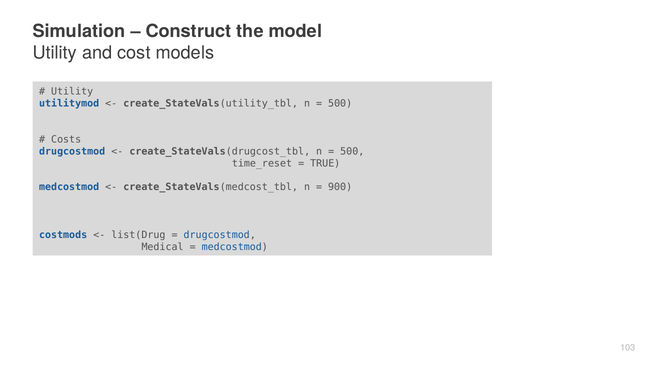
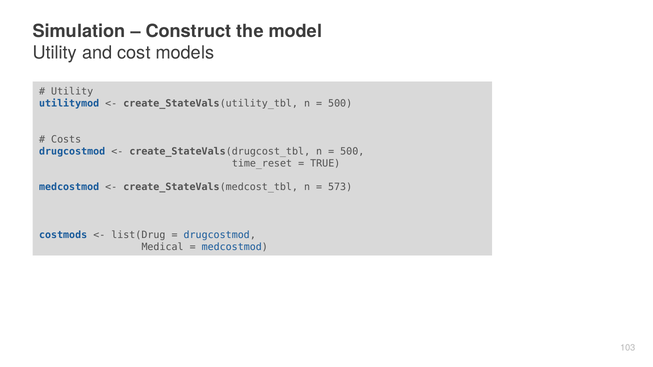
900: 900 -> 573 (340, 187)
